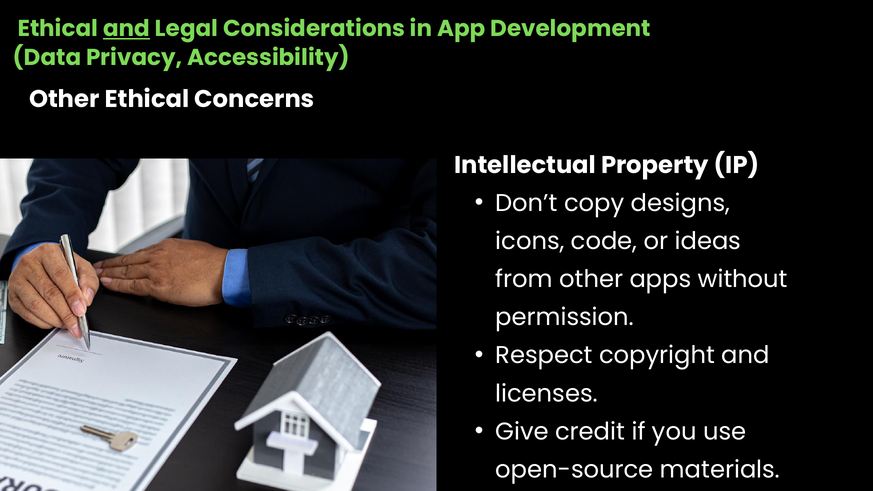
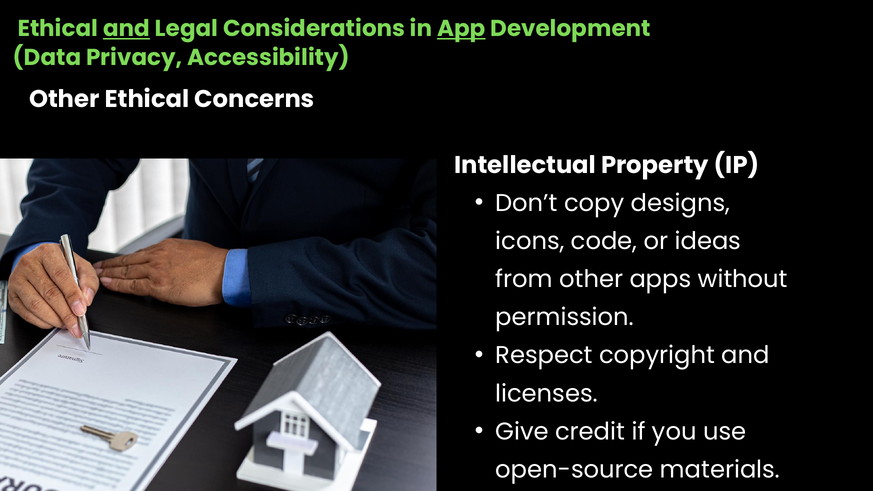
App underline: none -> present (461, 29)
